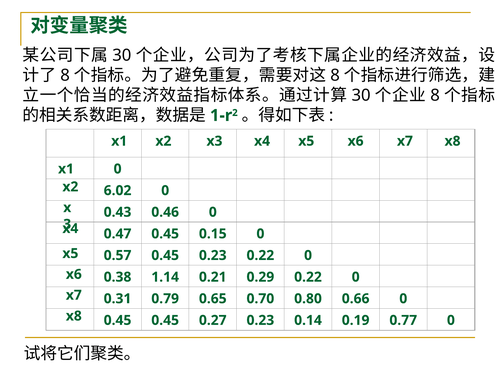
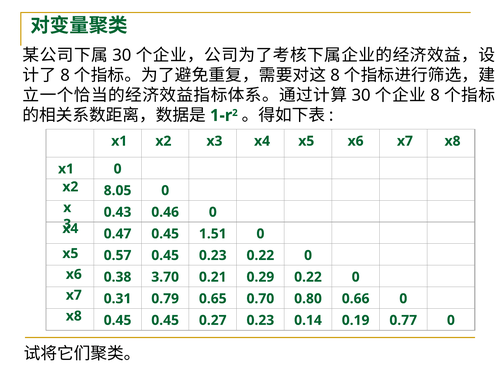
6.02: 6.02 -> 8.05 (118, 191)
0.15: 0.15 -> 1.51 (213, 234)
1.14: 1.14 -> 3.70 (165, 277)
